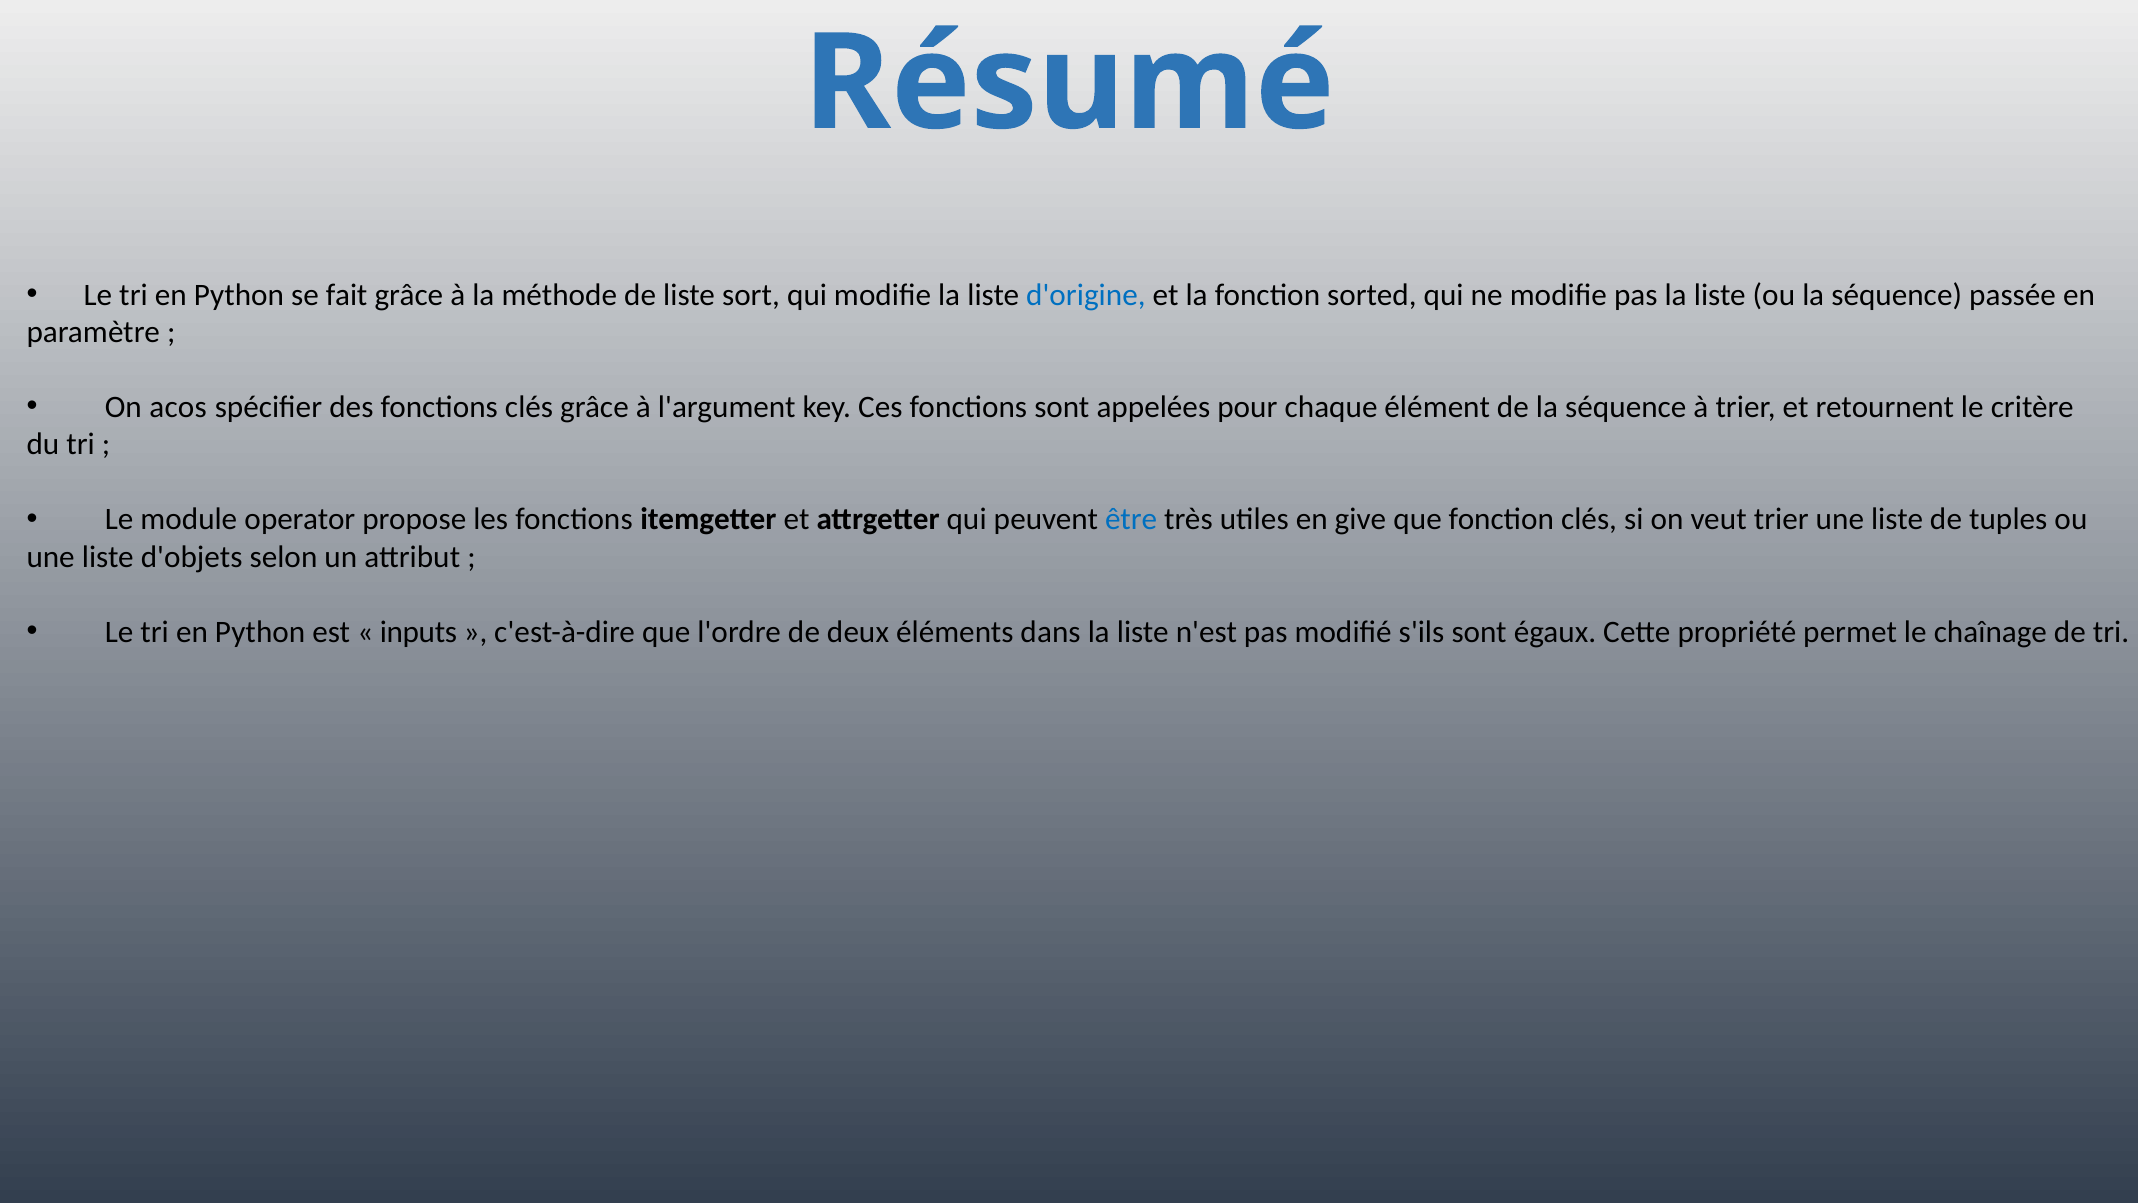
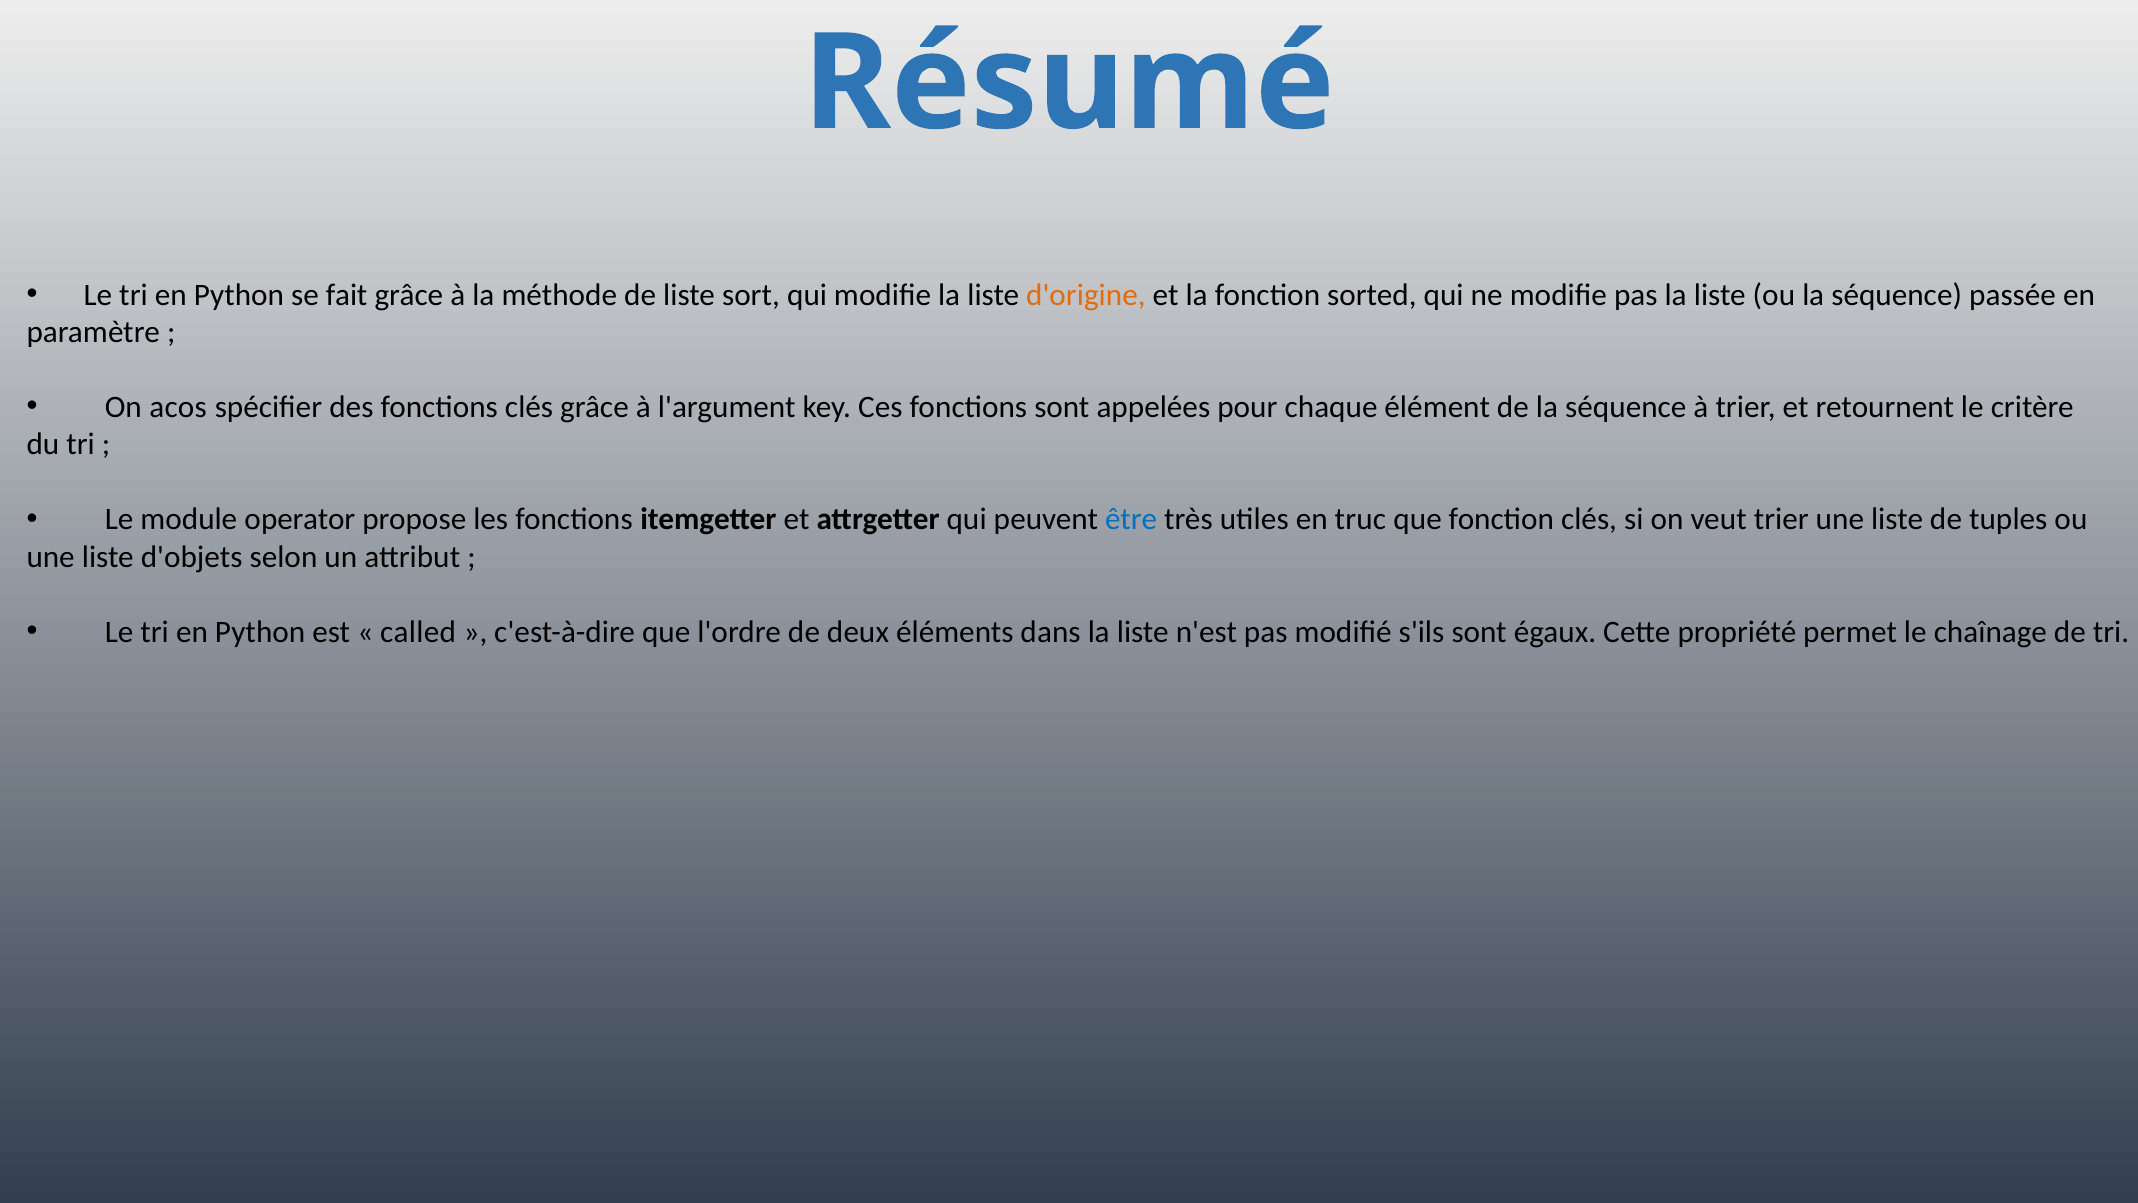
d'origine colour: blue -> orange (1086, 295)
give: give -> truc (1360, 519)
inputs: inputs -> called (418, 632)
